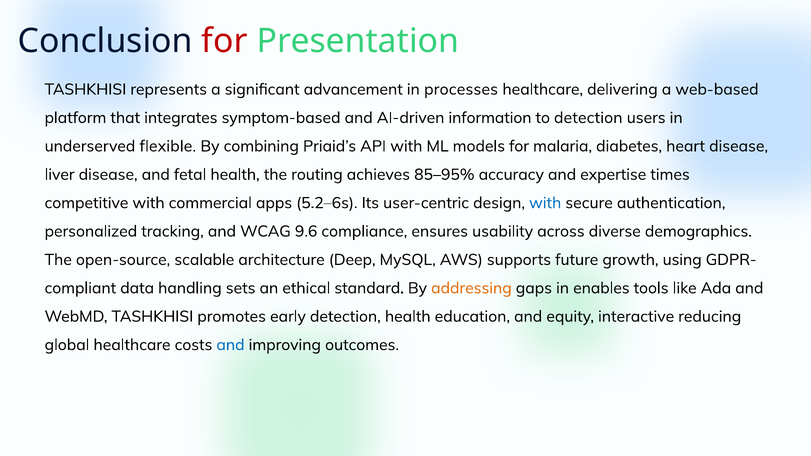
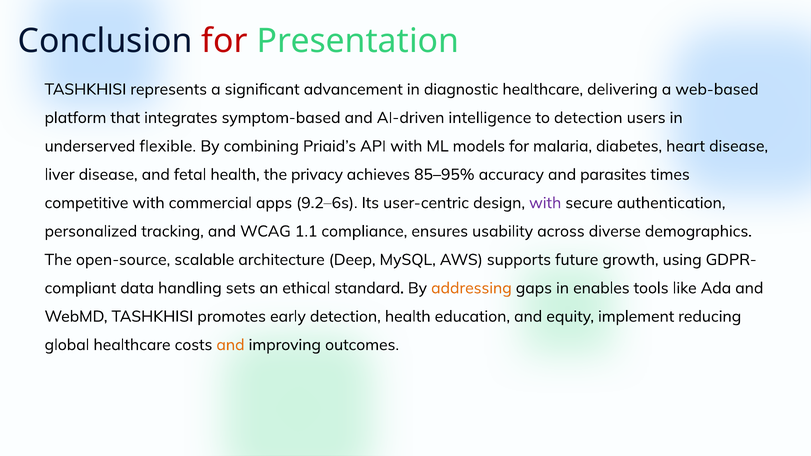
processes: processes -> diagnostic (461, 89)
information: information -> intelligence (490, 118)
routing: routing -> privacy (317, 175)
expertise: expertise -> parasites (613, 175)
5.2–6s: 5.2–6s -> 9.2–6s (327, 203)
with colour: blue -> purple (545, 203)
9.6: 9.6 -> 1.1 (306, 231)
interactive: interactive -> implement (636, 317)
and colour: blue -> orange (230, 345)
